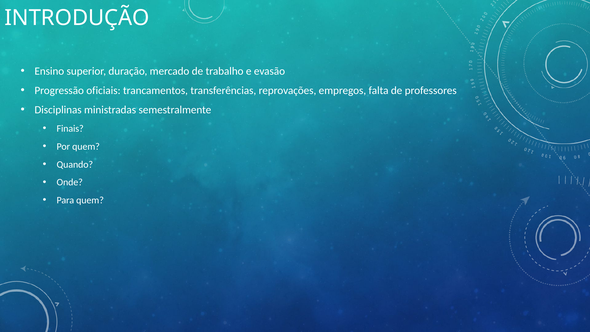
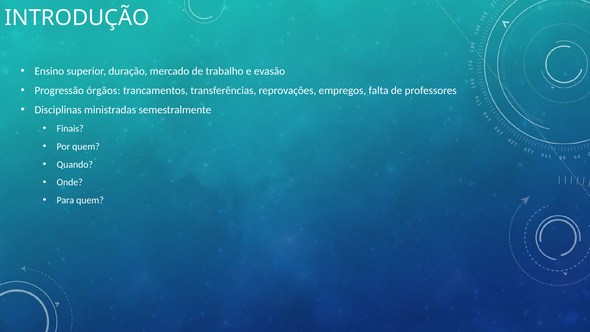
oficiais: oficiais -> órgãos (103, 90)
